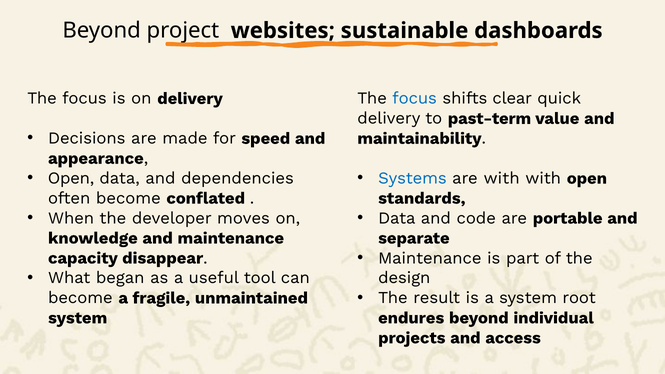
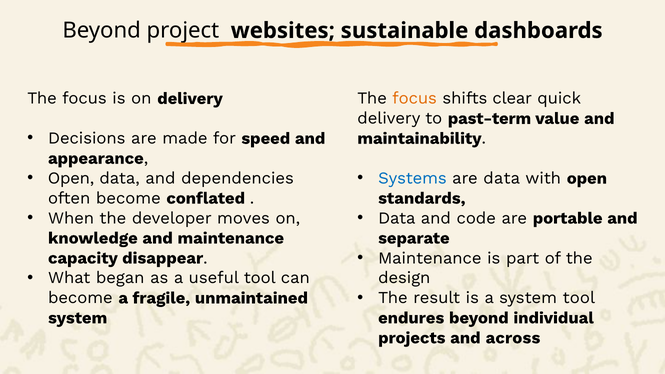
focus colour: blue -> orange (415, 98)
are with: with -> data (502, 178)
system root: root -> tool (579, 298)
access: access -> across (513, 338)
